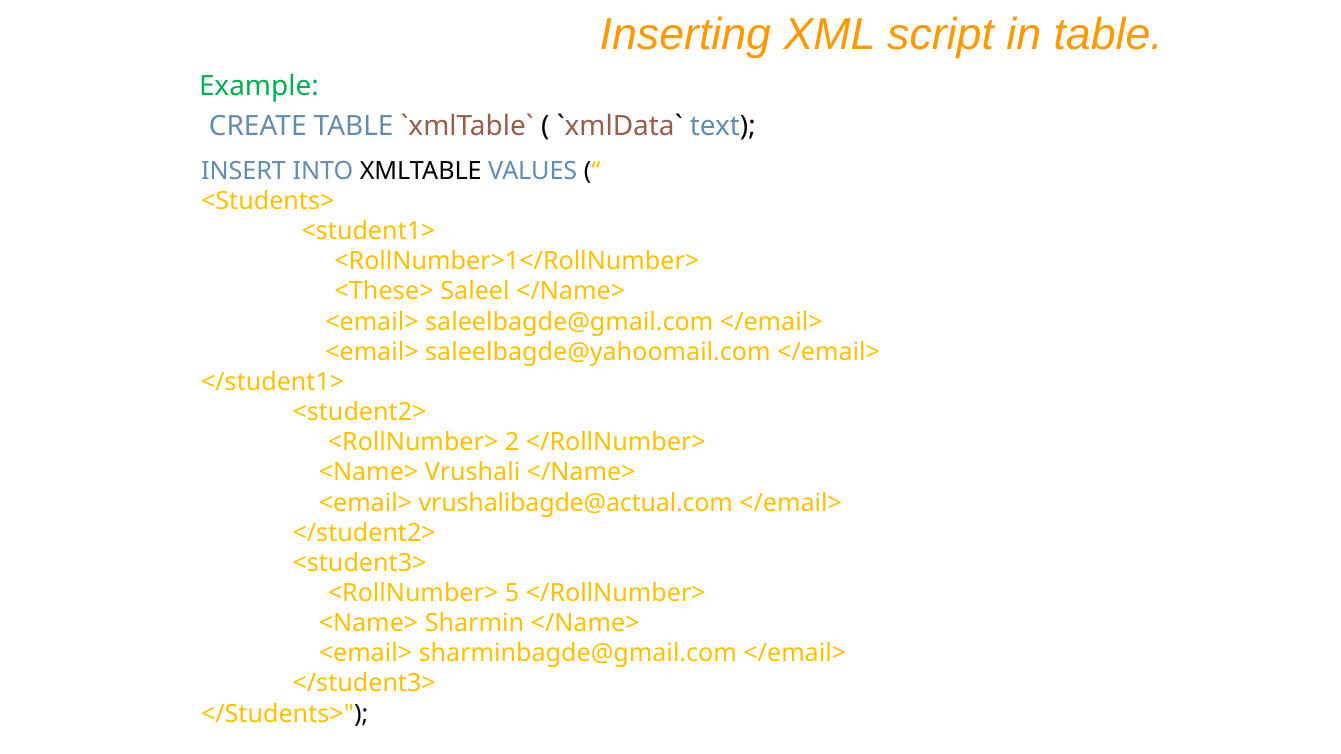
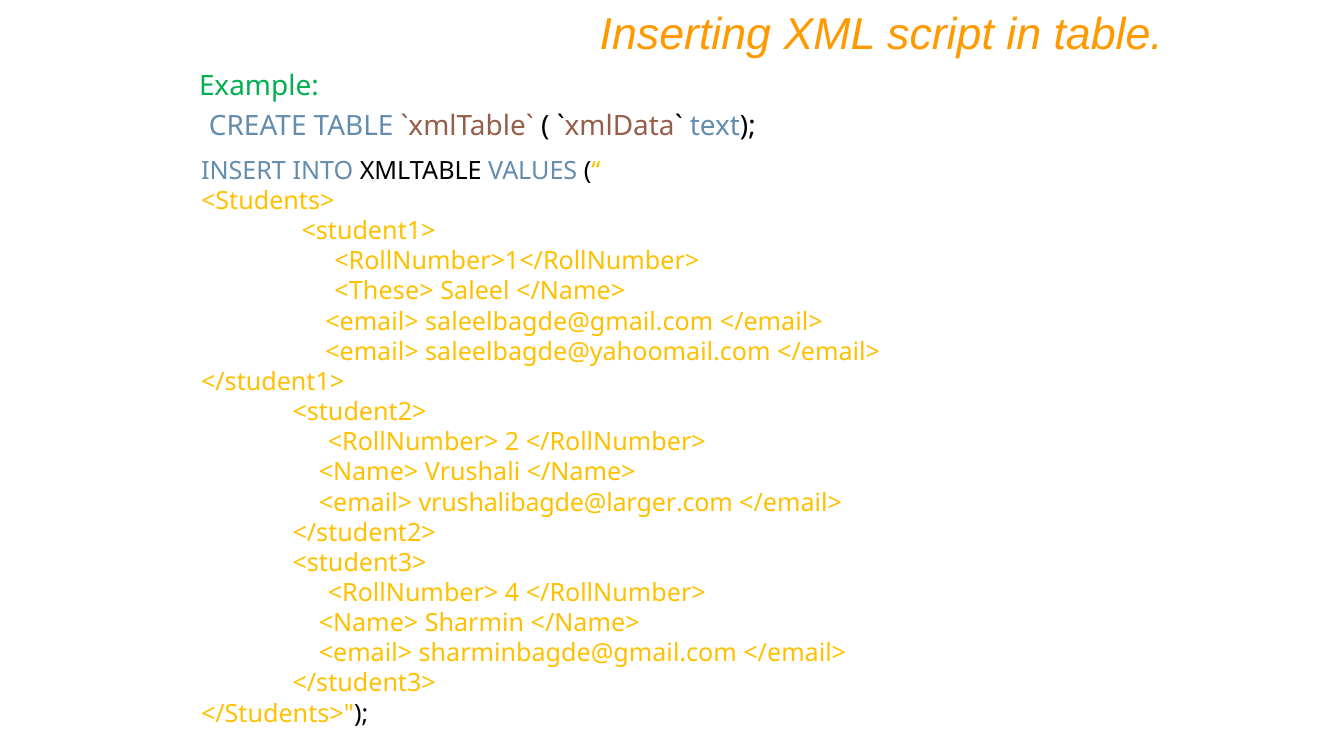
vrushalibagde@actual.com: vrushalibagde@actual.com -> vrushalibagde@larger.com (576, 503)
5: 5 -> 4 (512, 593)
